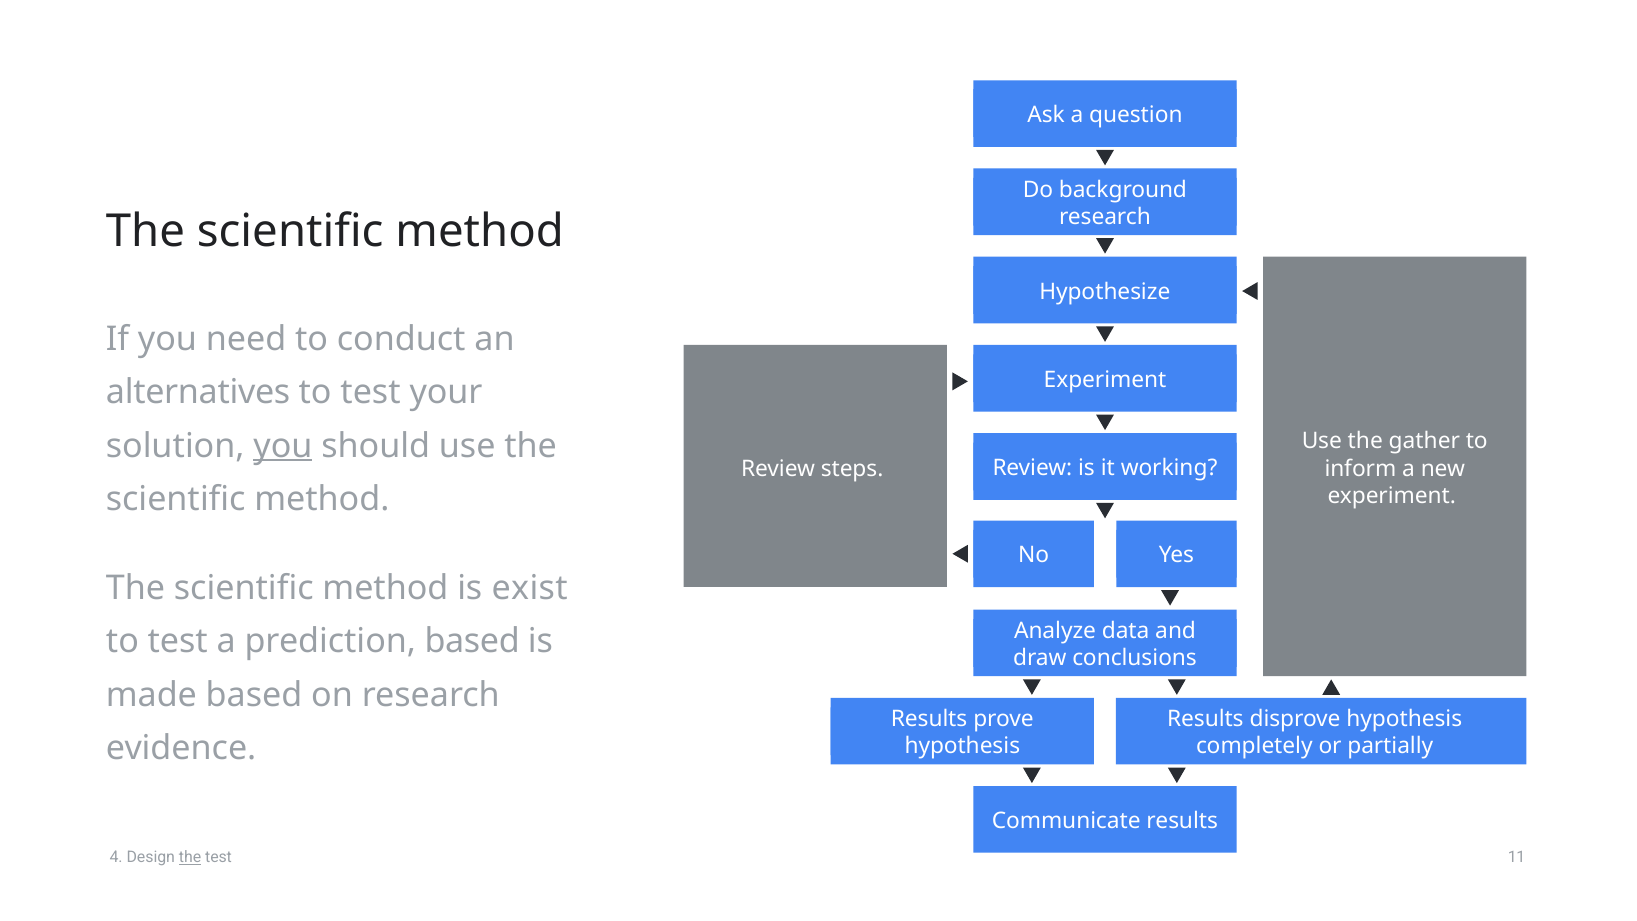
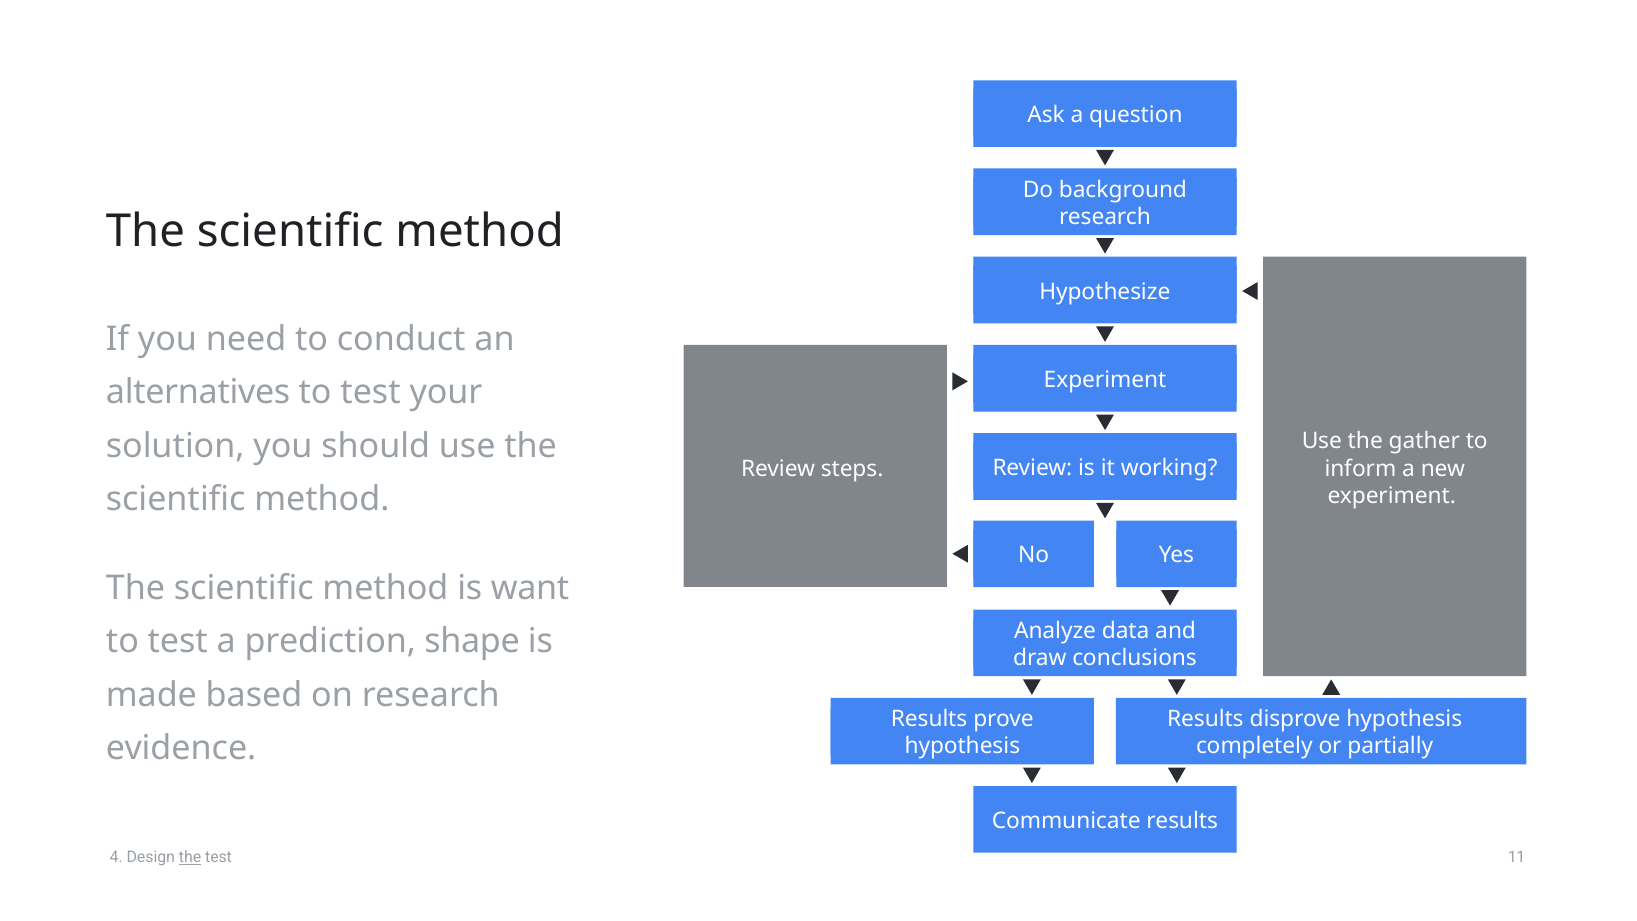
you underline: present -> none (283, 446)
exist: exist -> want (530, 588)
prediction based: based -> shape (472, 642)
